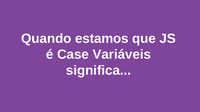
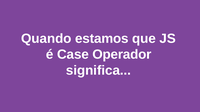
Variáveis: Variáveis -> Operador (122, 55)
